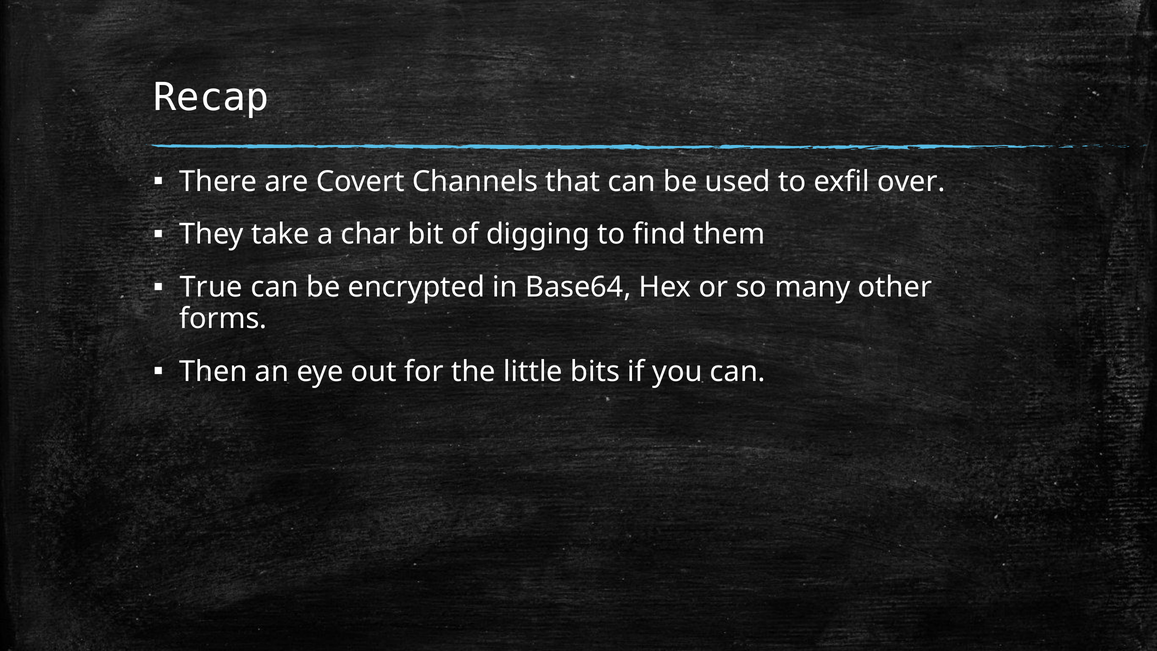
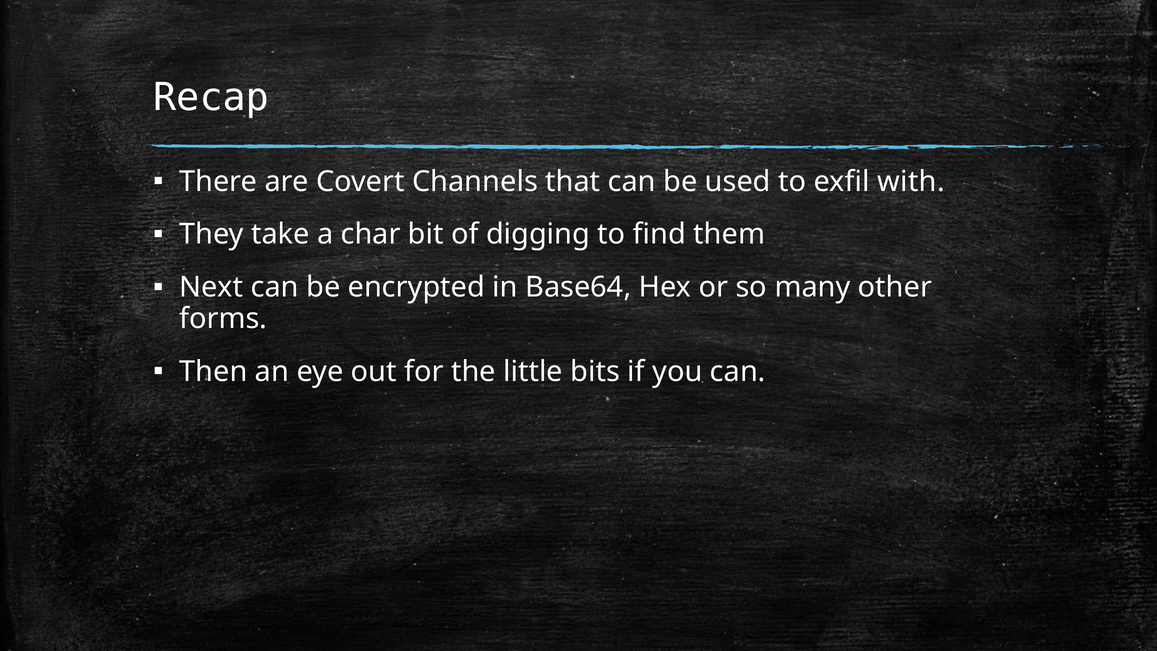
over: over -> with (911, 181)
True: True -> Next (211, 287)
